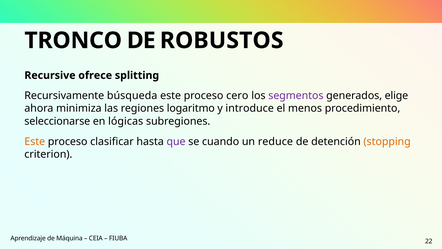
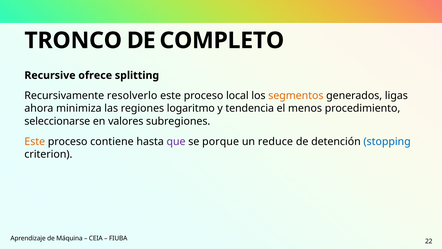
ROBUSTOS: ROBUSTOS -> COMPLETO (222, 40)
búsqueda: búsqueda -> resolverlo (132, 96)
cero: cero -> local (237, 96)
segmentos colour: purple -> orange (296, 96)
elige: elige -> ligas (396, 96)
introduce: introduce -> tendencia (250, 108)
lógicas: lógicas -> valores (126, 121)
clasificar: clasificar -> contiene (112, 141)
cuando: cuando -> porque (221, 141)
stopping colour: orange -> blue (387, 141)
